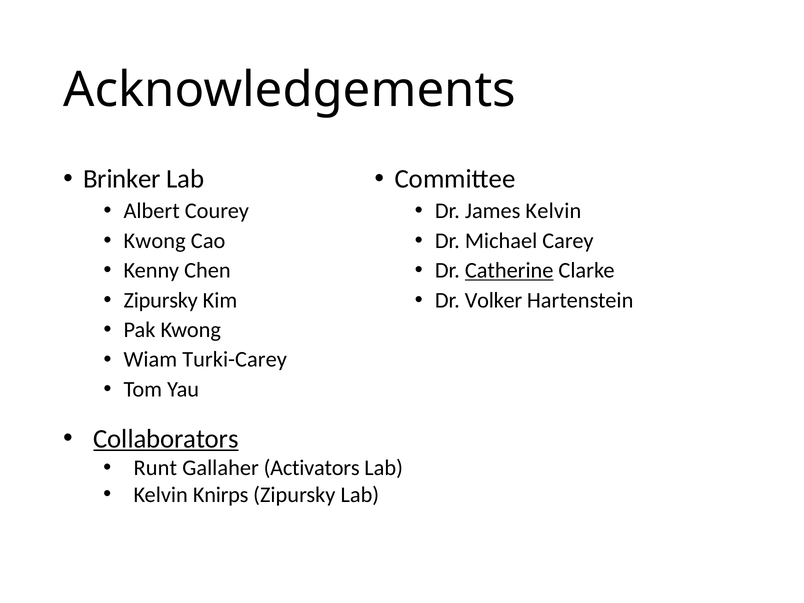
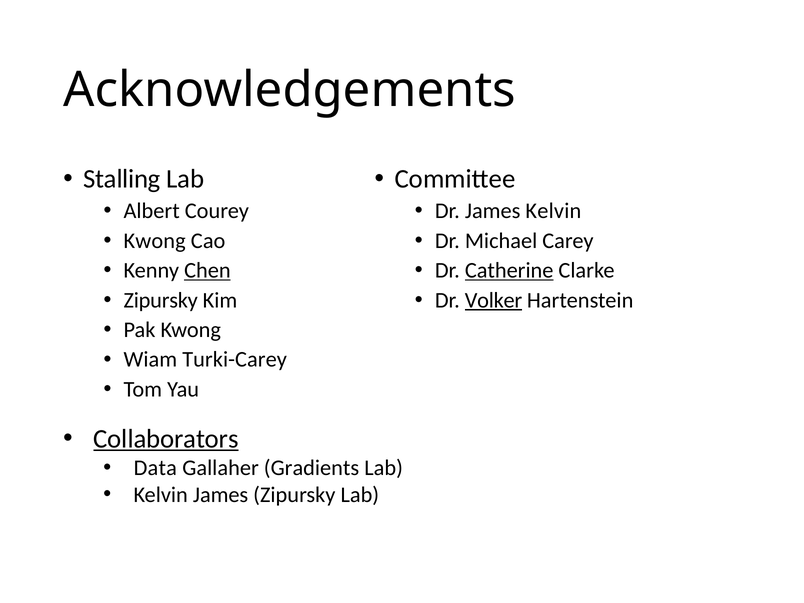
Brinker: Brinker -> Stalling (122, 179)
Chen underline: none -> present (207, 270)
Volker underline: none -> present (494, 300)
Runt: Runt -> Data (155, 468)
Activators: Activators -> Gradients (312, 468)
Kelvin Knirps: Knirps -> James (221, 495)
